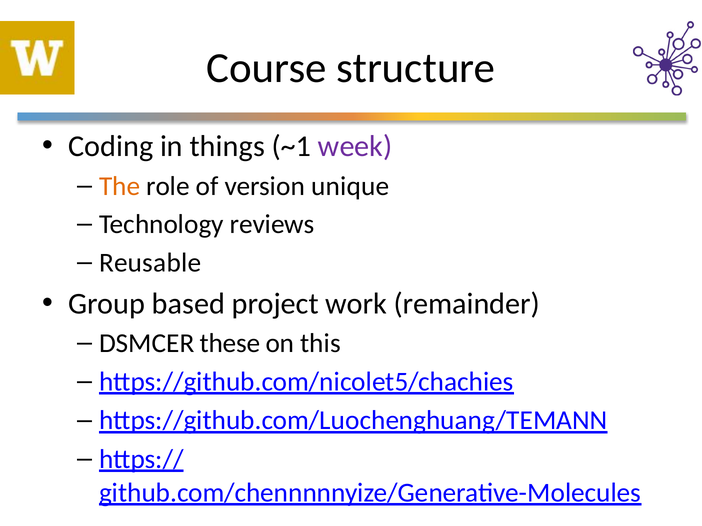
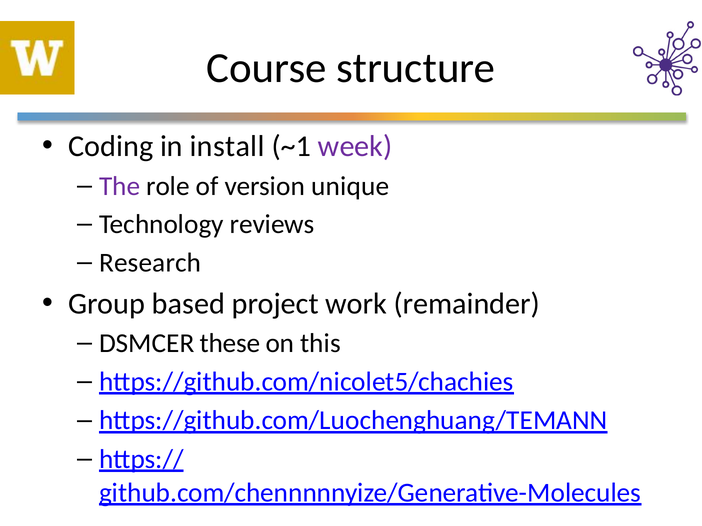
things: things -> install (227, 147)
The colour: orange -> purple (120, 186)
Reusable: Reusable -> Research (150, 263)
